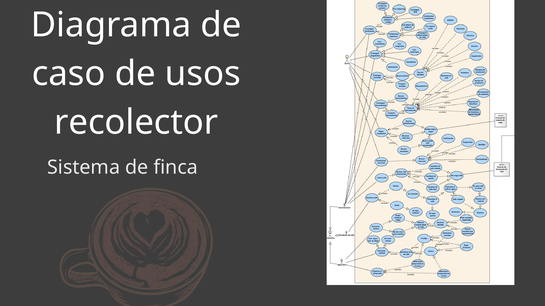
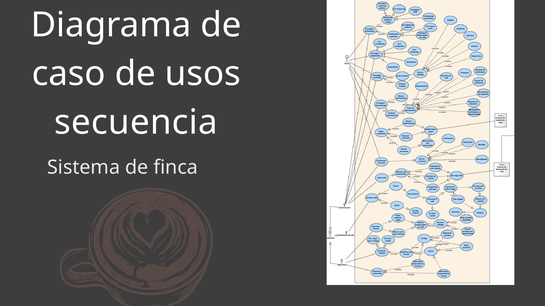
recolector: recolector -> secuencia (136, 123)
